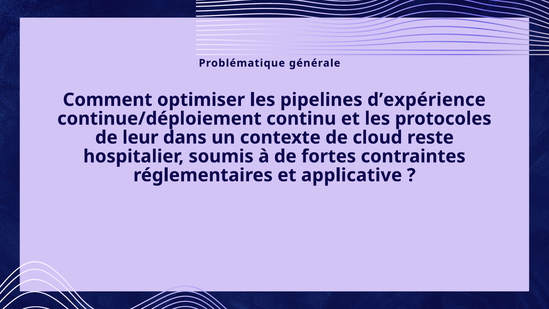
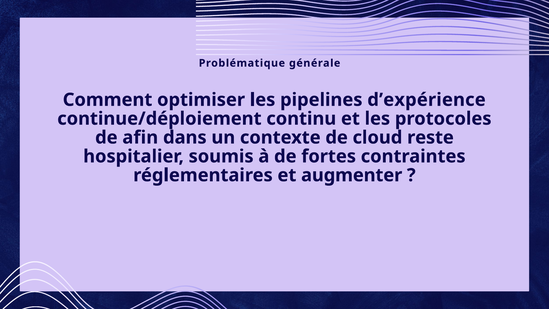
leur: leur -> afin (140, 137)
applicative: applicative -> augmenter (352, 175)
